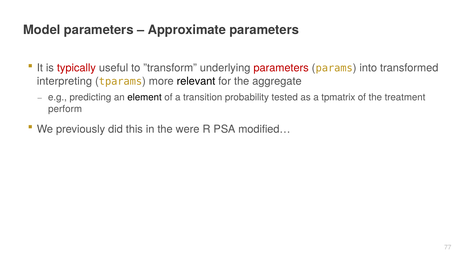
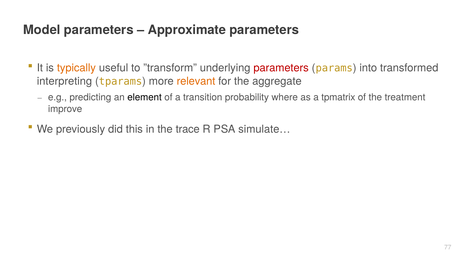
typically colour: red -> orange (76, 68)
relevant colour: black -> orange (196, 81)
tested: tested -> where (285, 97)
perform: perform -> improve (65, 109)
were: were -> trace (188, 129)
modified…: modified… -> simulate… (264, 129)
